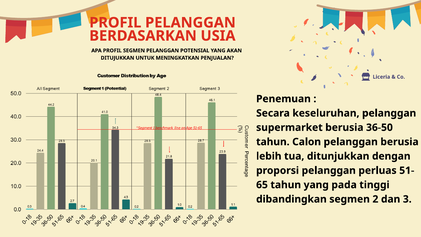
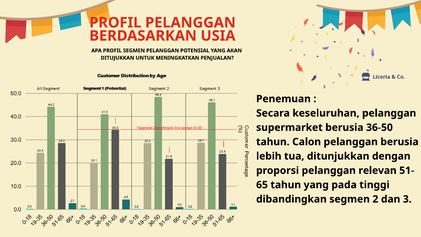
perluas: perluas -> relevan (378, 170)
